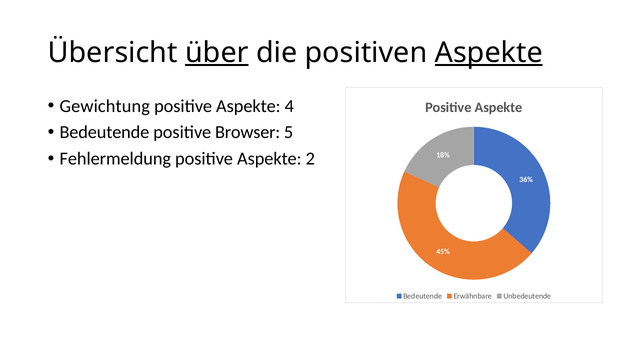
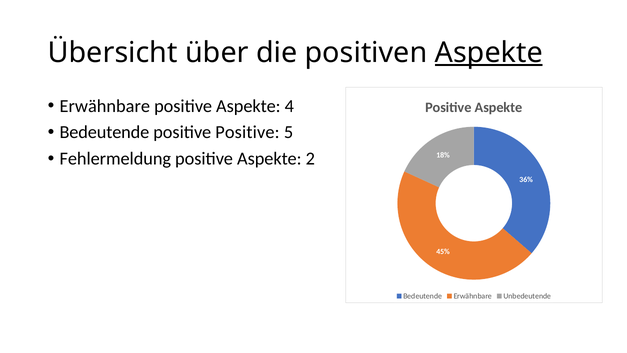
über underline: present -> none (217, 53)
Gewichtung: Gewichtung -> Erwähnbare (105, 106)
positive Browser: Browser -> Positive (247, 132)
